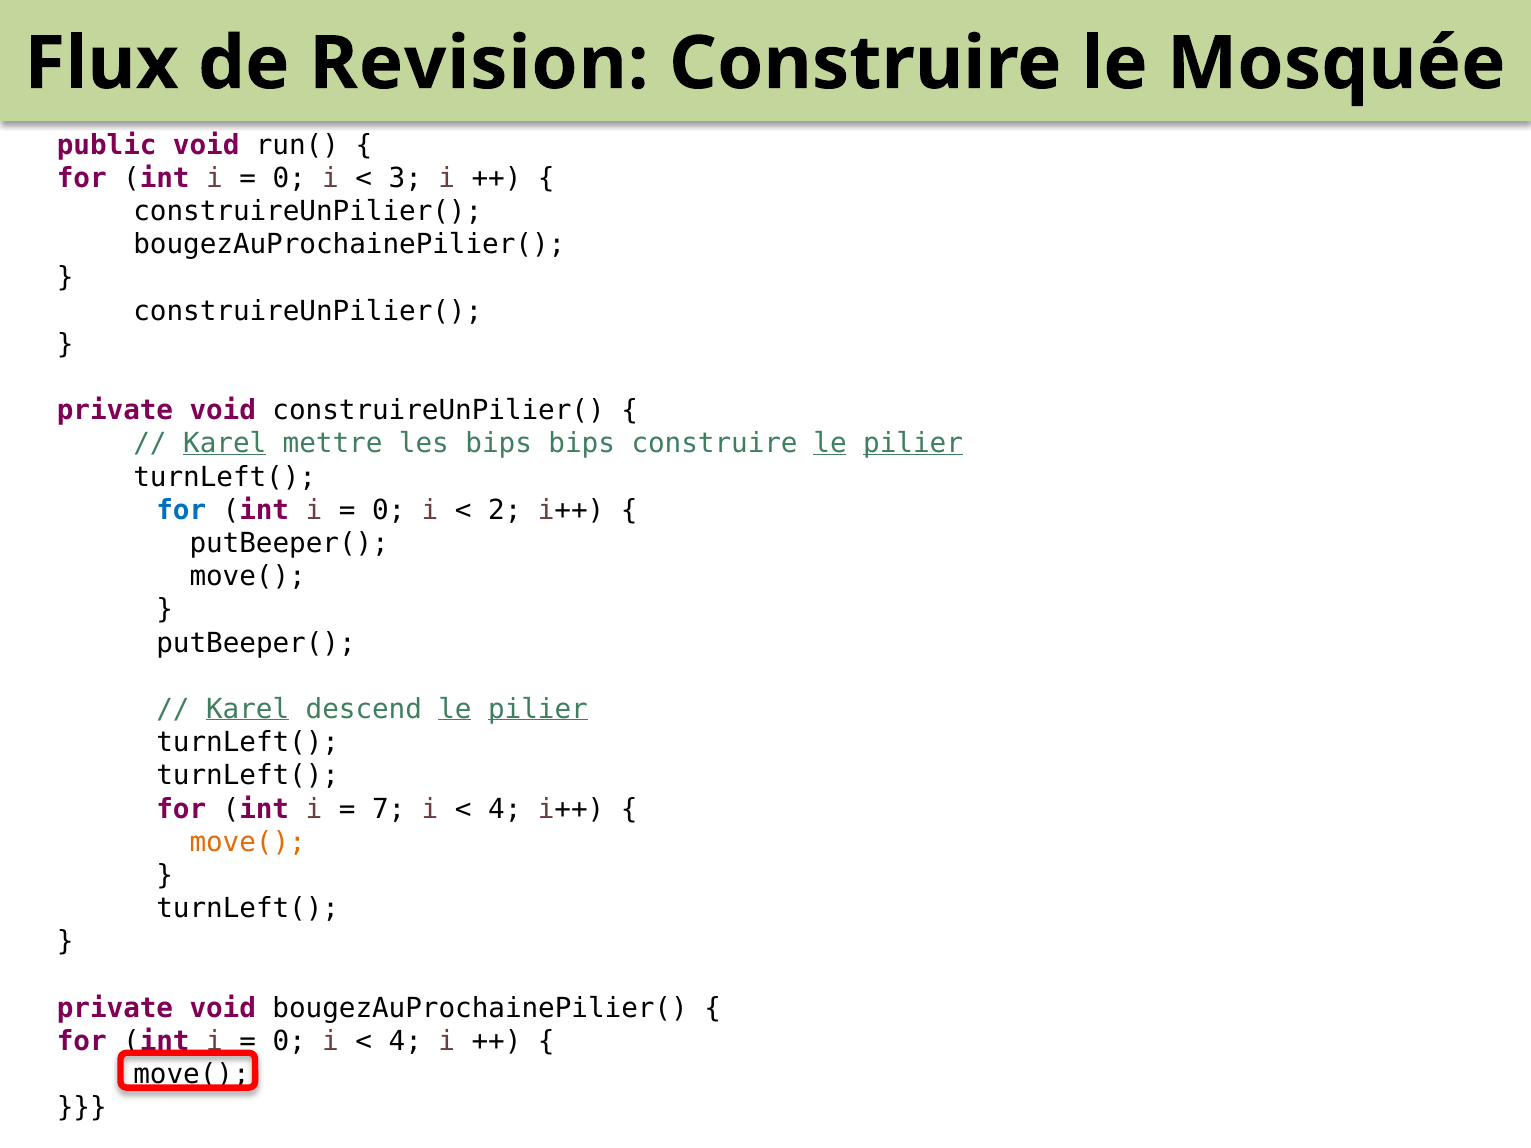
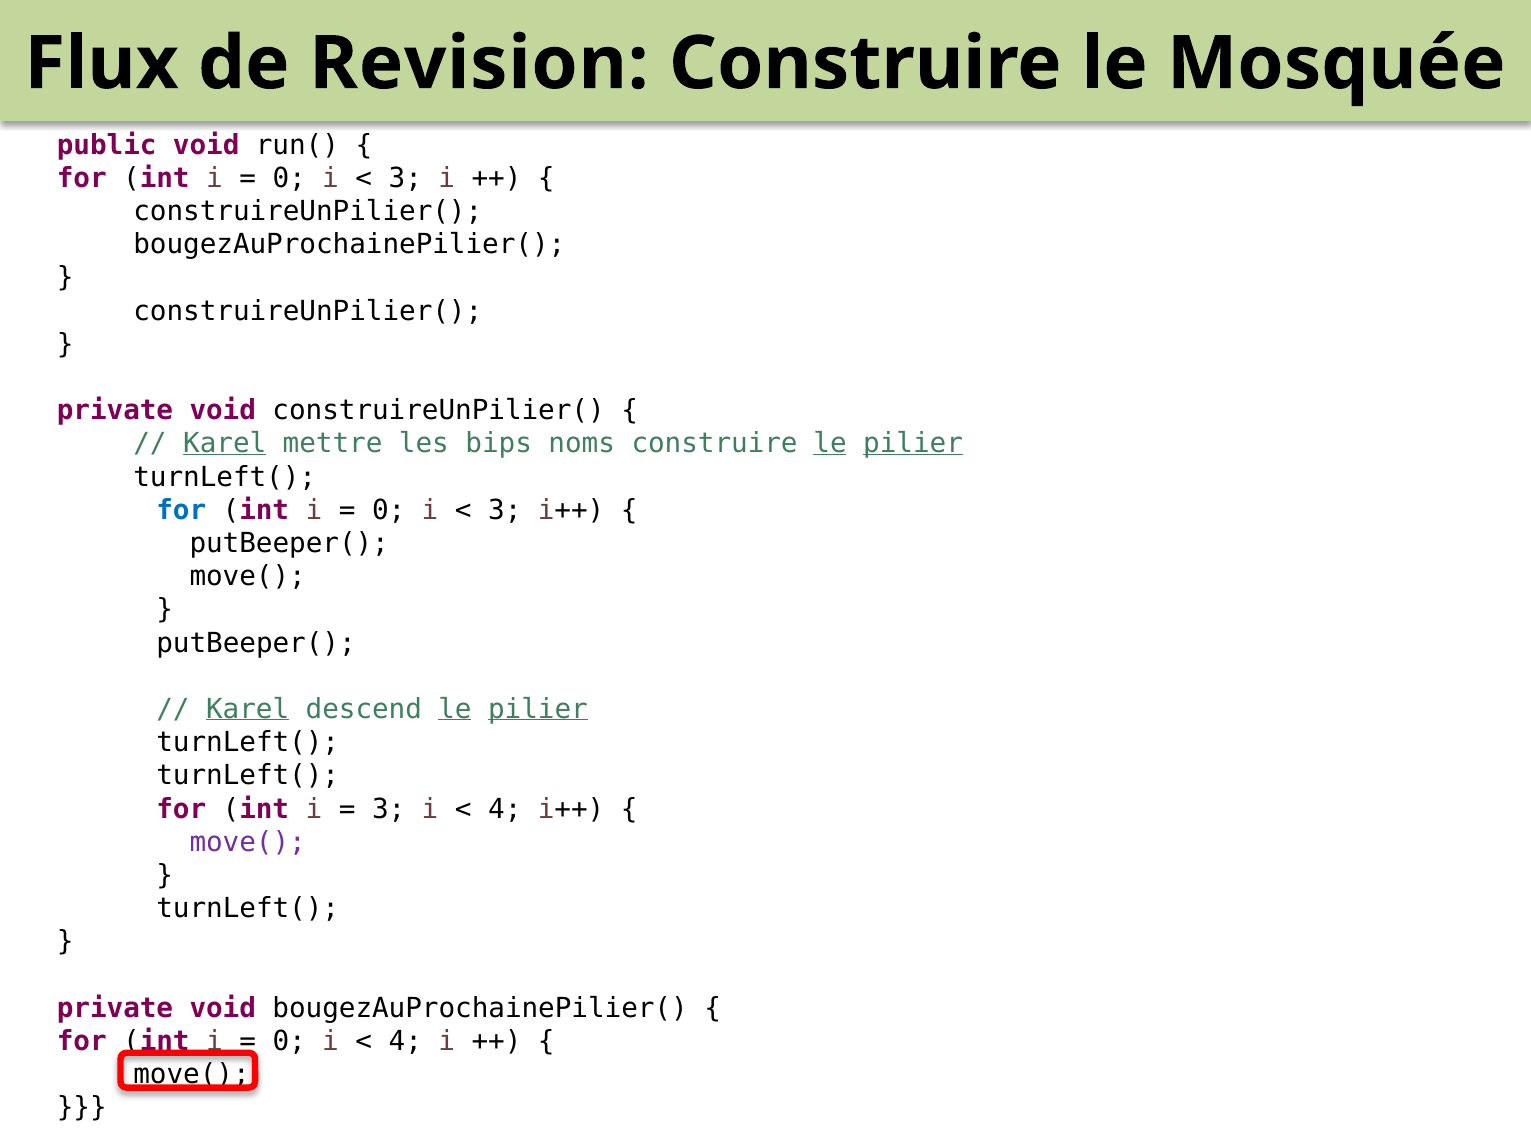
bips bips: bips -> noms (582, 444)
2: 2 -> 3 (505, 510)
7: 7 -> 3 (389, 809)
move( colour: orange -> purple (248, 842)
